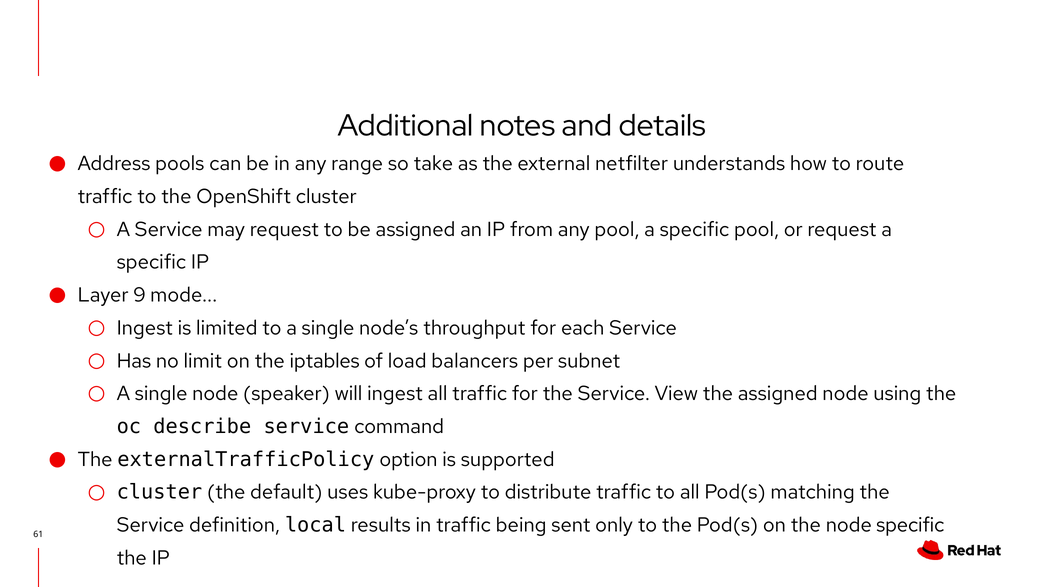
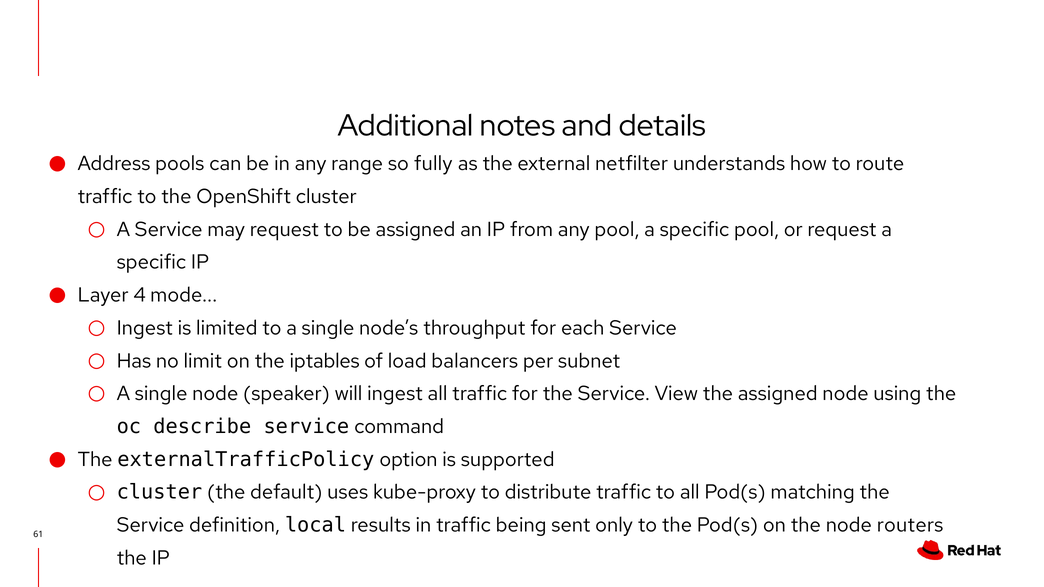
take: take -> fully (433, 164)
9: 9 -> 4 (140, 295)
node specific: specific -> routers (910, 525)
